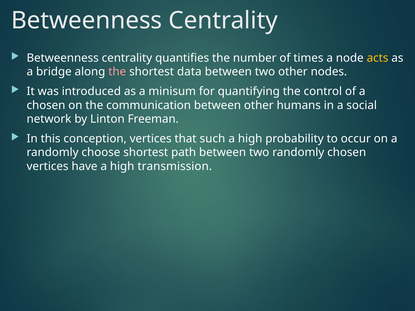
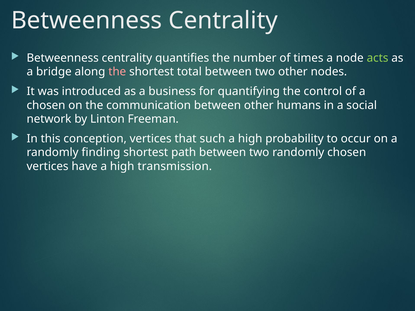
acts colour: yellow -> light green (378, 58)
data: data -> total (189, 72)
minisum: minisum -> business (172, 92)
choose: choose -> finding (101, 153)
